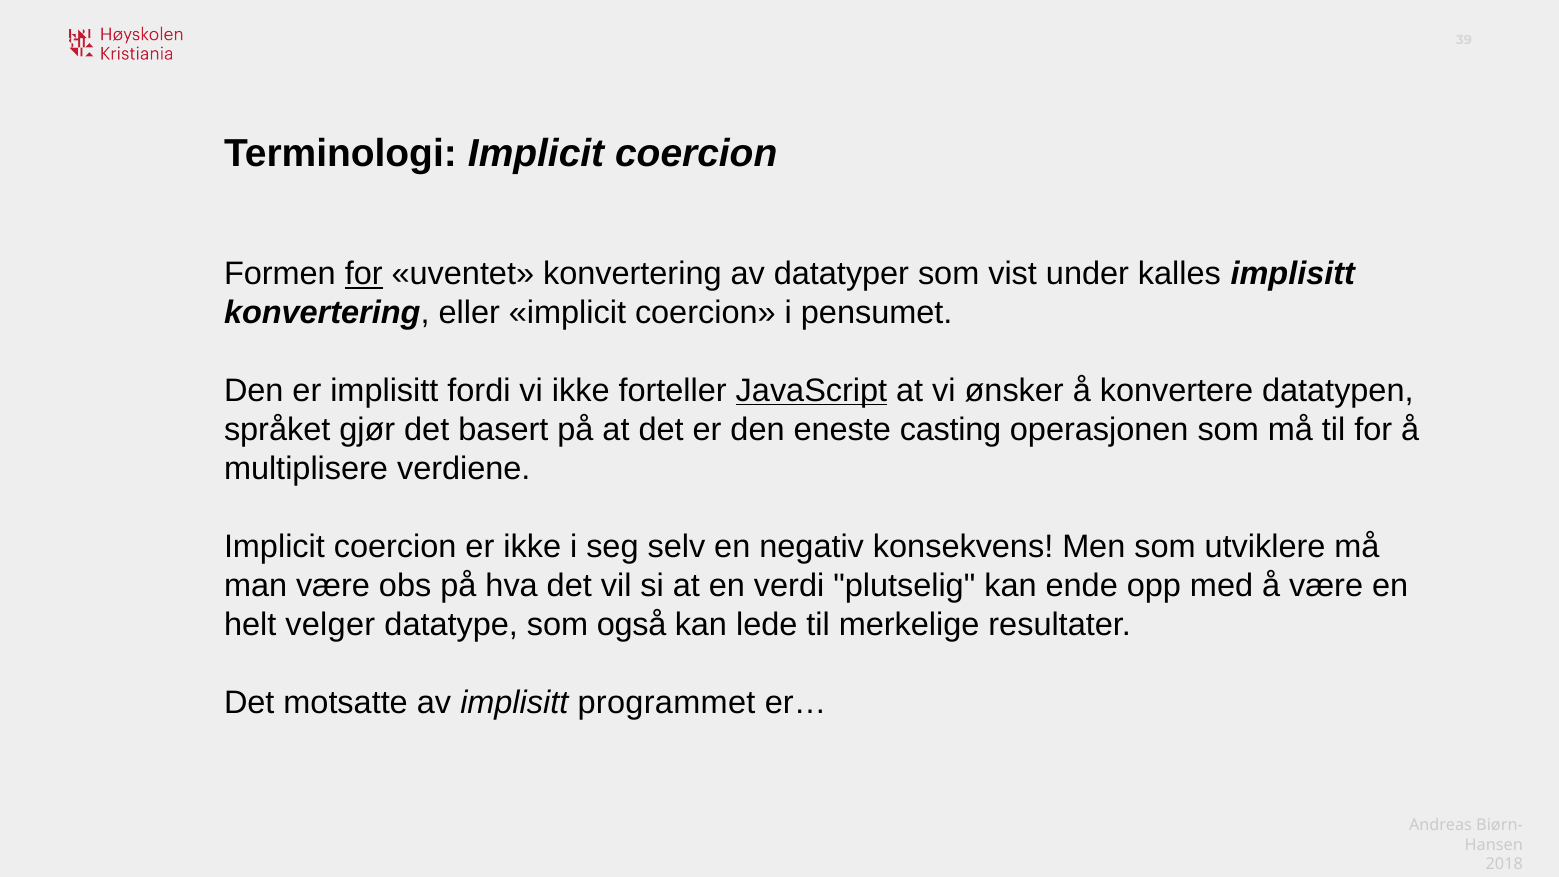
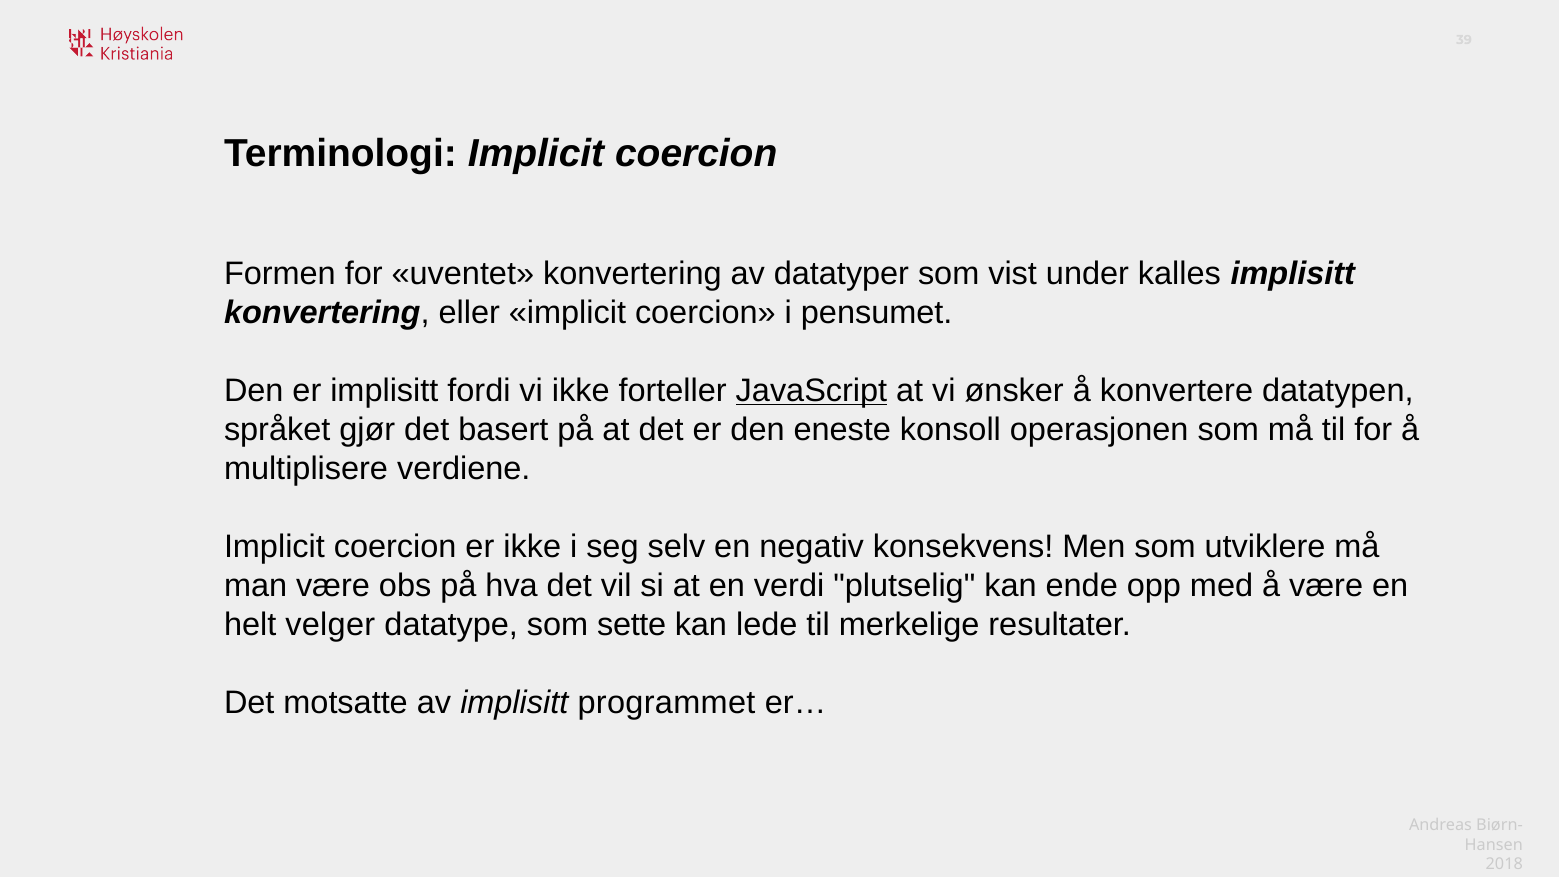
for underline: present -> none (364, 274)
casting: casting -> konsoll (950, 430)
også: også -> sette (632, 624)
